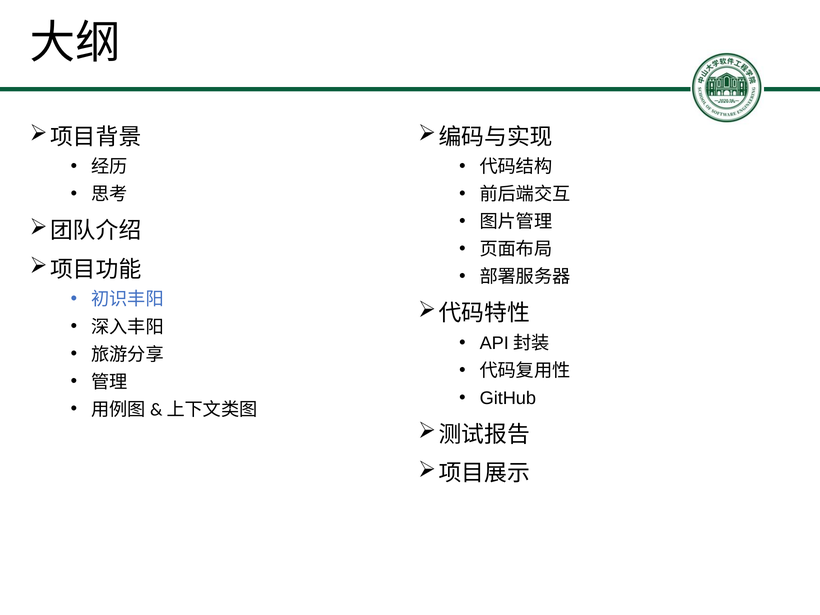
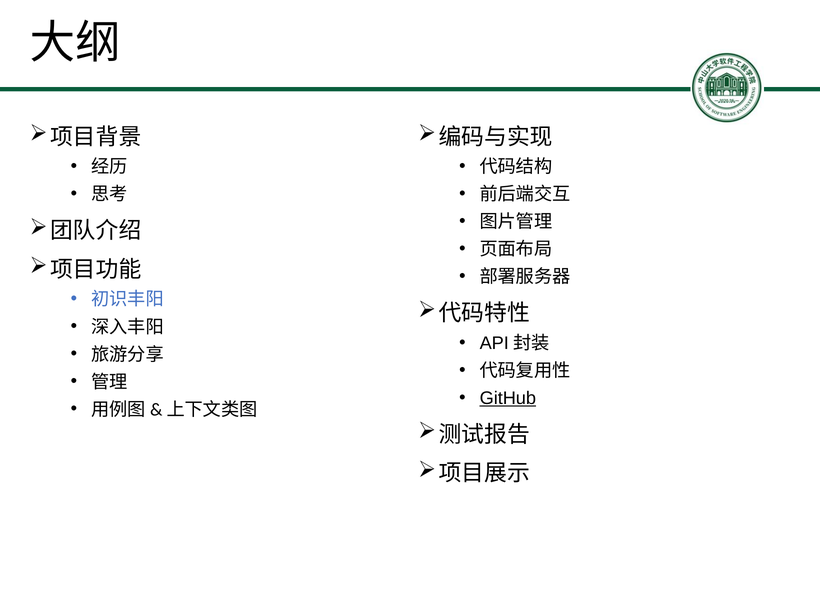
GitHub underline: none -> present (508, 398)
